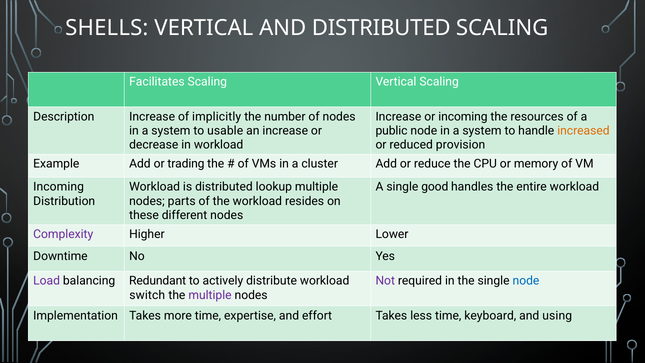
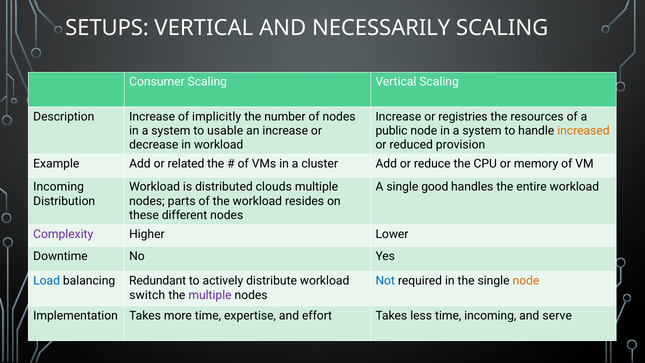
SHELLS: SHELLS -> SETUPS (107, 28)
AND DISTRIBUTED: DISTRIBUTED -> NECESSARILY (381, 28)
Facilitates: Facilitates -> Consumer (157, 82)
or incoming: incoming -> registries (463, 116)
trading: trading -> related (186, 164)
lookup: lookup -> clouds (274, 187)
Load colour: purple -> blue (47, 281)
Not colour: purple -> blue (385, 281)
node colour: blue -> orange (526, 281)
time keyboard: keyboard -> incoming (490, 315)
using: using -> serve (557, 315)
